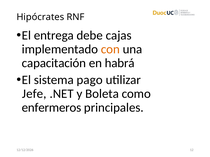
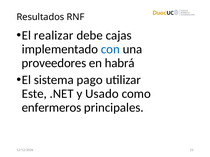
Hipócrates: Hipócrates -> Resultados (40, 17)
entrega: entrega -> realizar (54, 36)
con colour: orange -> blue (110, 49)
capacitación: capacitación -> proveedores (54, 63)
Jefe: Jefe -> Este (34, 94)
Boleta: Boleta -> Usado (102, 94)
